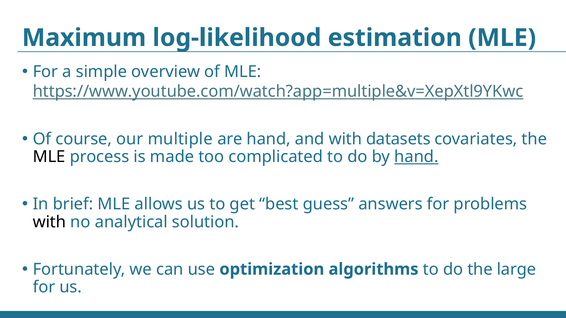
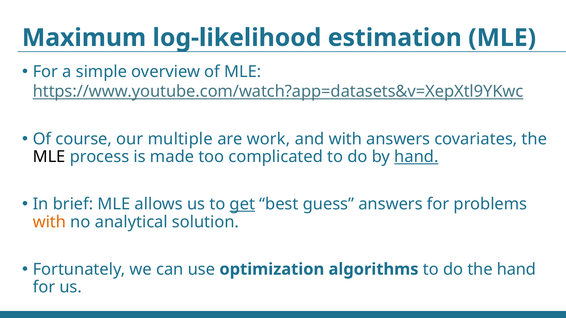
https://www.youtube.com/watch?app=multiple&v=XepXtl9YKwc: https://www.youtube.com/watch?app=multiple&v=XepXtl9YKwc -> https://www.youtube.com/watch?app=datasets&v=XepXtl9YKwc (278, 91)
are hand: hand -> work (269, 139)
with datasets: datasets -> answers (398, 139)
get underline: none -> present (242, 204)
with colour: black -> orange (49, 222)
the large: large -> hand (516, 270)
